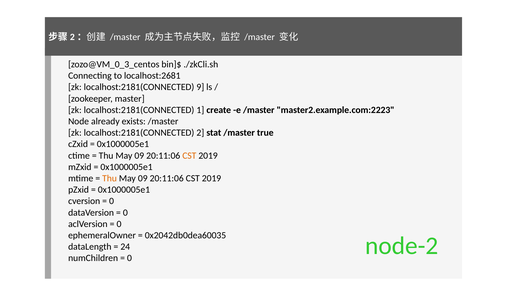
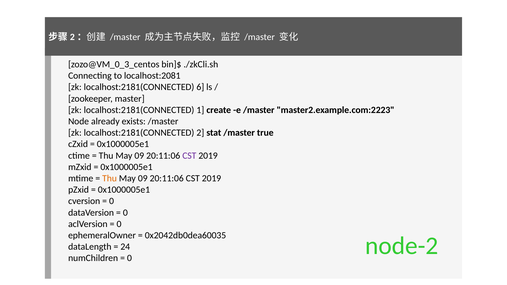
localhost:2681: localhost:2681 -> localhost:2081 (152, 76)
9: 9 -> 6 (200, 87)
CST colour: orange -> purple (189, 156)
